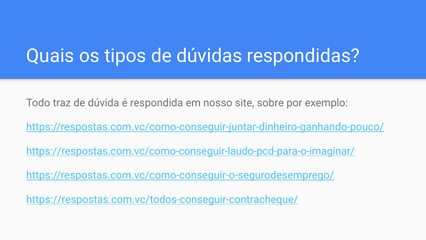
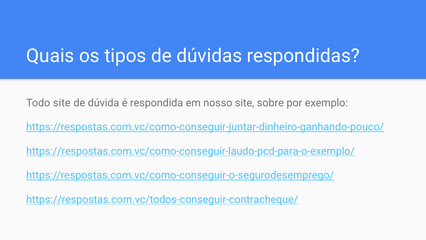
Todo traz: traz -> site (62, 103)
https://respostas.com.vc/como-conseguir-laudo-pcd-para-o-imaginar/: https://respostas.com.vc/como-conseguir-laudo-pcd-para-o-imaginar/ -> https://respostas.com.vc/como-conseguir-laudo-pcd-para-o-exemplo/ (191, 151)
